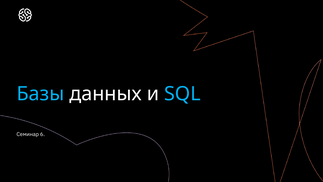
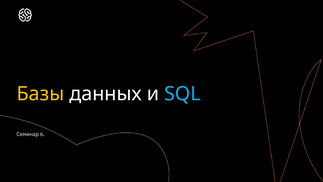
Базы colour: light blue -> yellow (40, 94)
